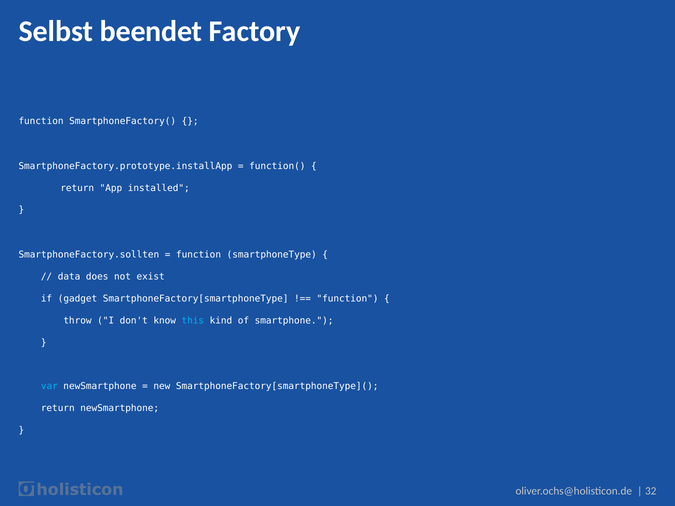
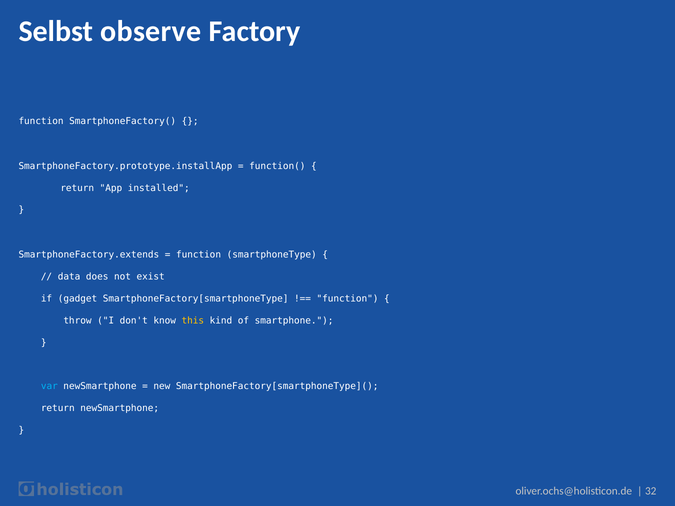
beendet: beendet -> observe (151, 31)
SmartphoneFactory.sollten: SmartphoneFactory.sollten -> SmartphoneFactory.extends (89, 255)
this colour: light blue -> yellow (193, 321)
